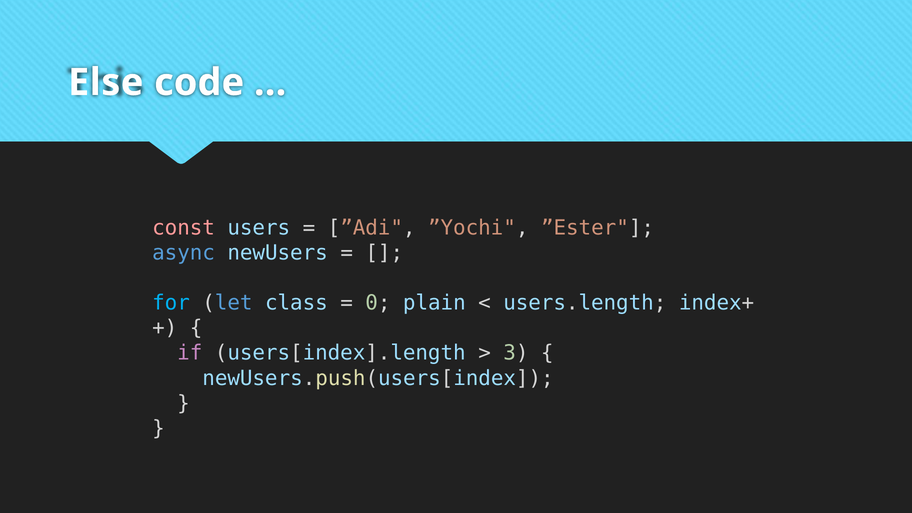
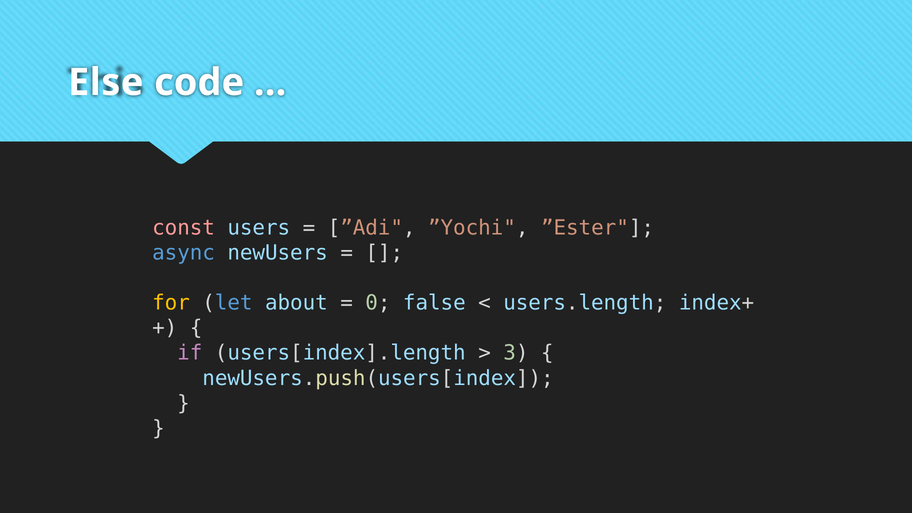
for colour: light blue -> yellow (171, 303)
class: class -> about (296, 303)
plain: plain -> false (434, 303)
